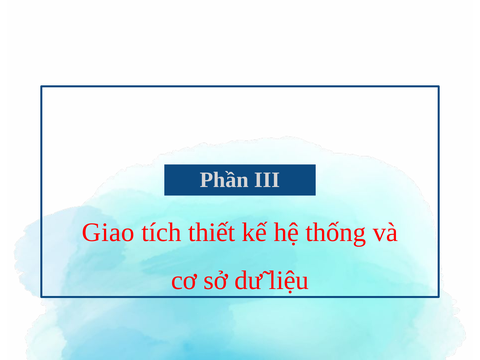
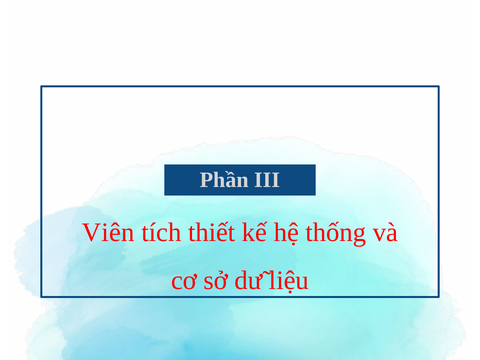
Giao: Giao -> Viên (108, 232)
